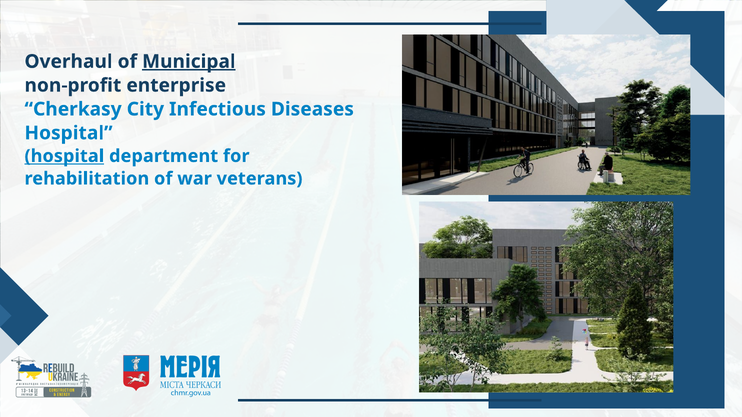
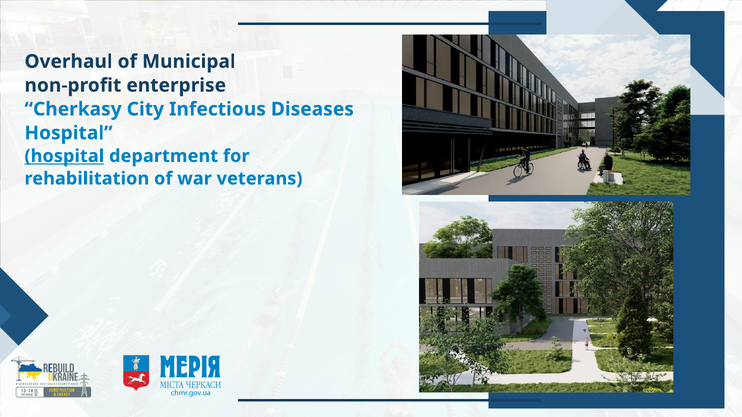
Municipal underline: present -> none (189, 62)
